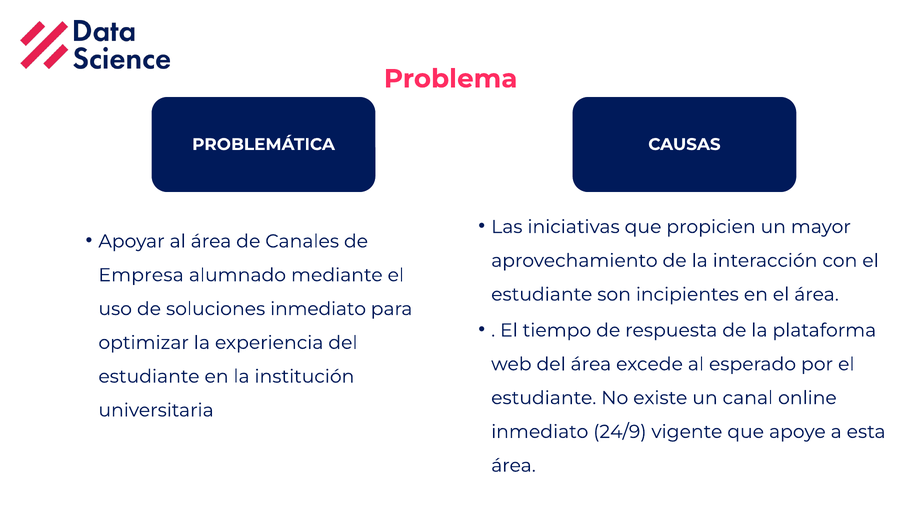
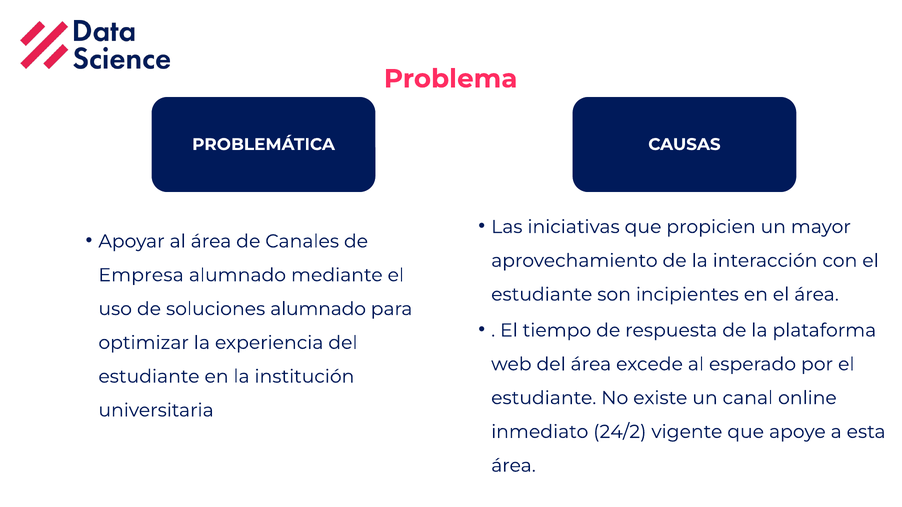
soluciones inmediato: inmediato -> alumnado (318, 309)
24/9: 24/9 -> 24/2 (620, 432)
